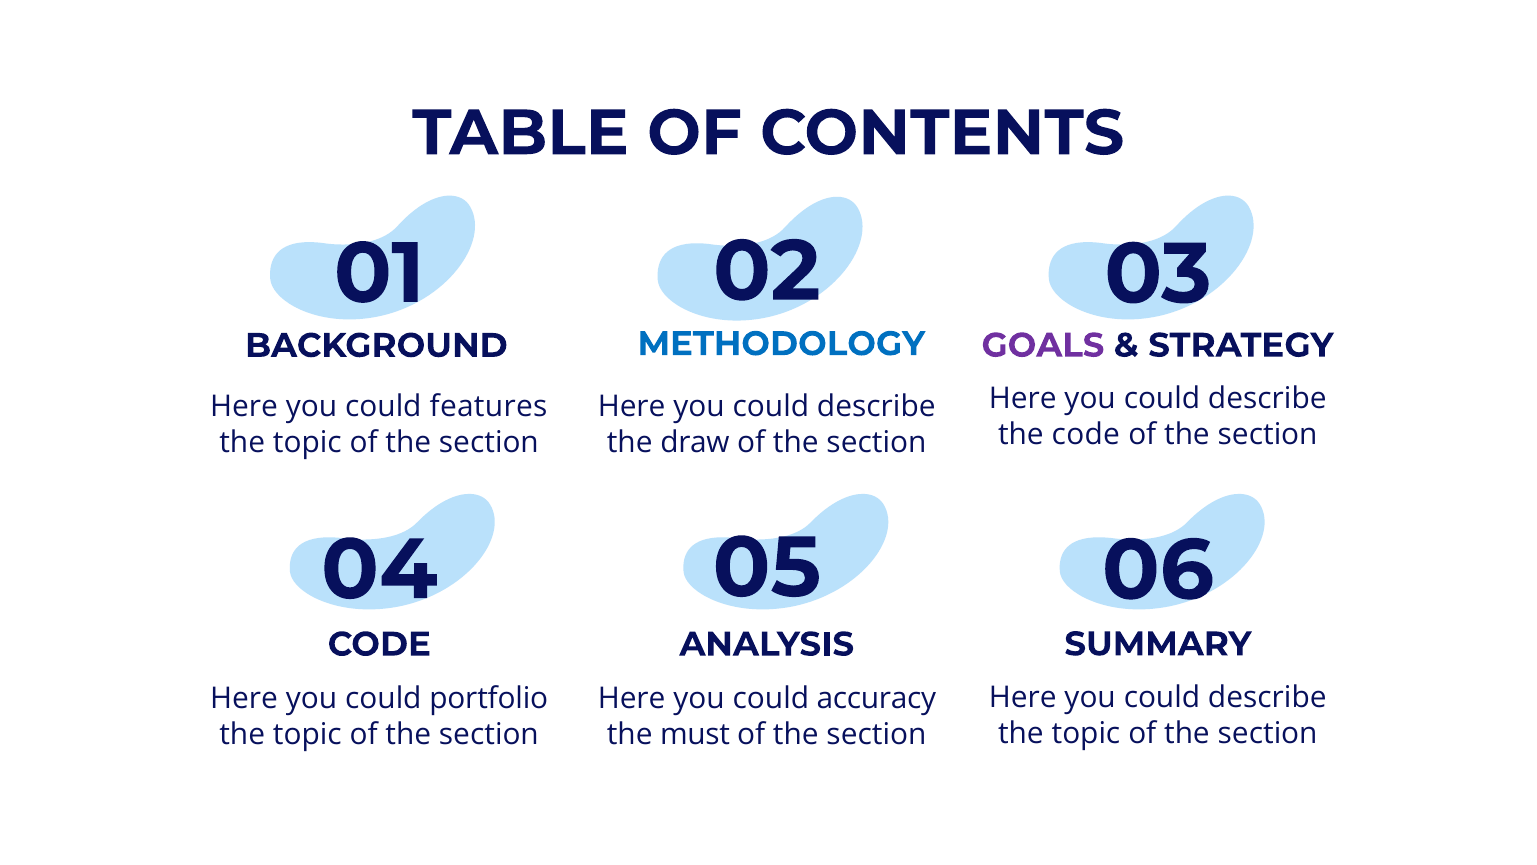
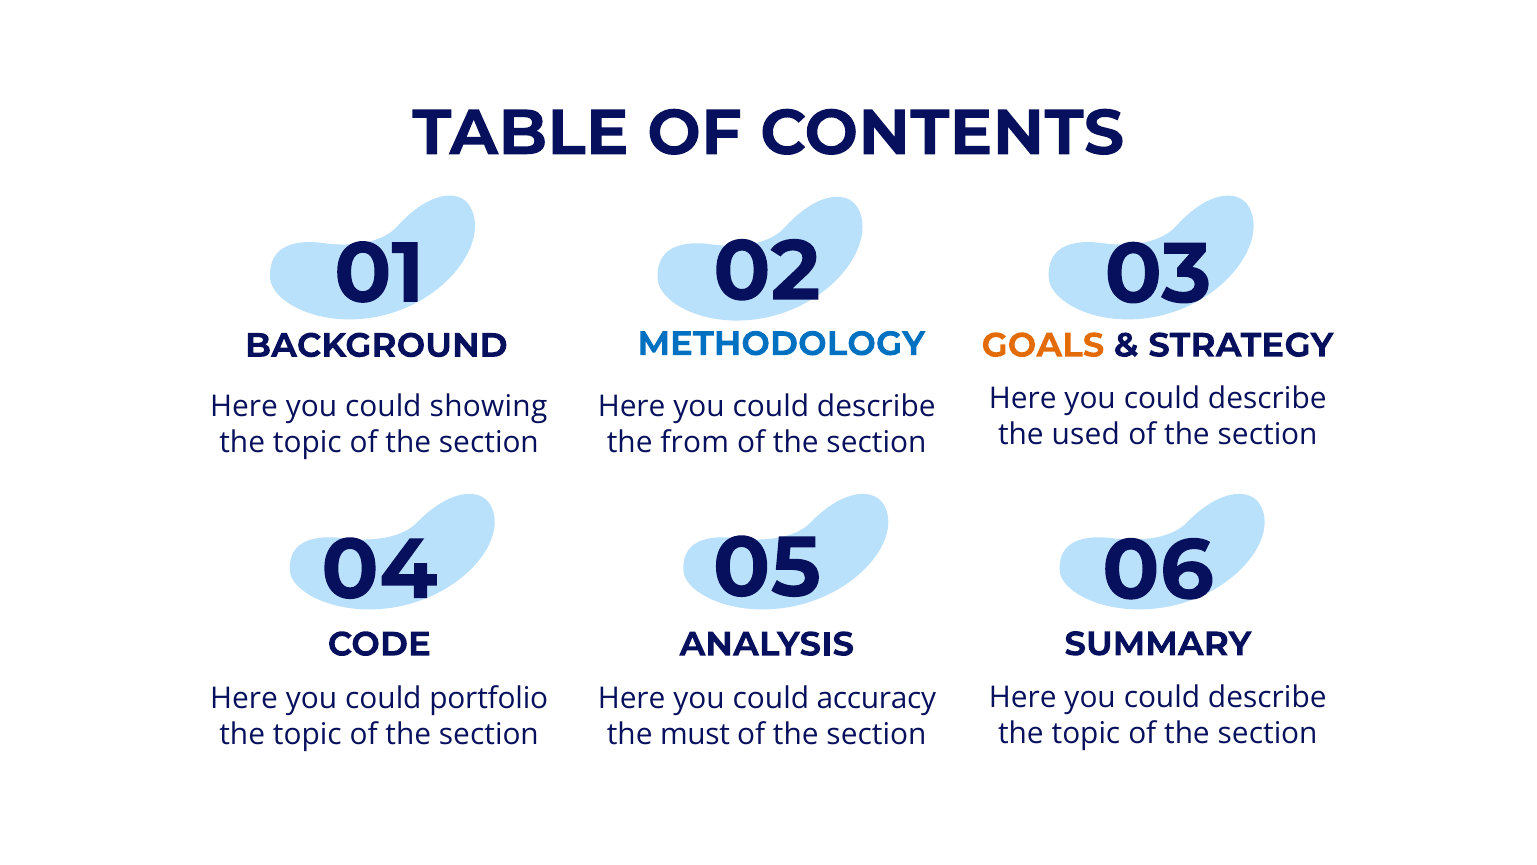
GOALS colour: purple -> orange (1043, 345)
features: features -> showing (488, 407)
the code: code -> used (1086, 435)
draw: draw -> from (695, 442)
